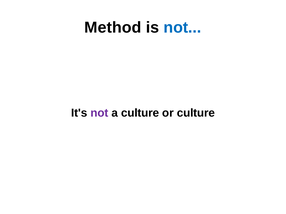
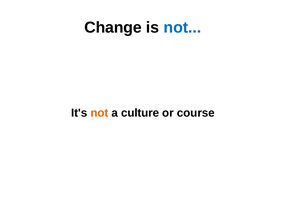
Method: Method -> Change (113, 28)
not colour: purple -> orange (99, 113)
or culture: culture -> course (196, 113)
